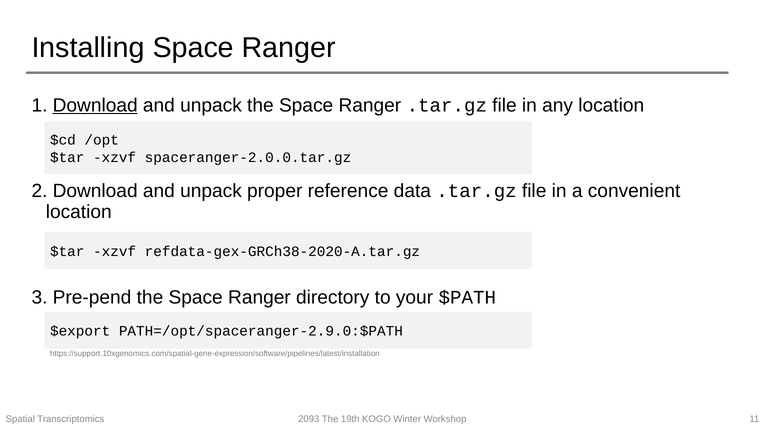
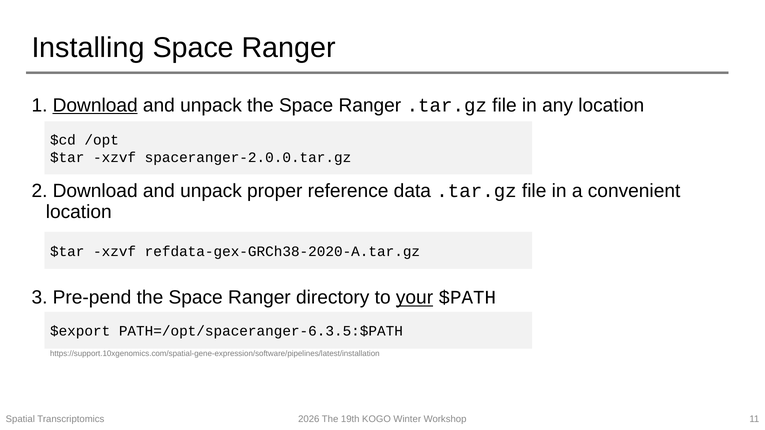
your underline: none -> present (415, 298)
PATH=/opt/spaceranger-2.9.0:$PATH: PATH=/opt/spaceranger-2.9.0:$PATH -> PATH=/opt/spaceranger-6.3.5:$PATH (261, 331)
2093: 2093 -> 2026 (309, 419)
